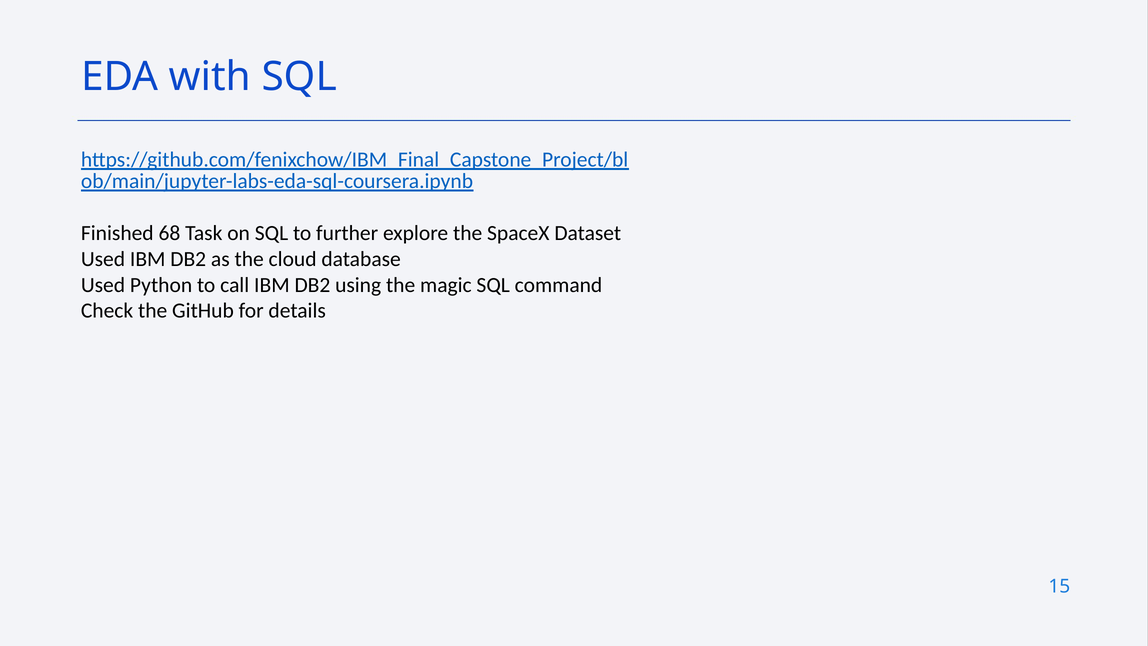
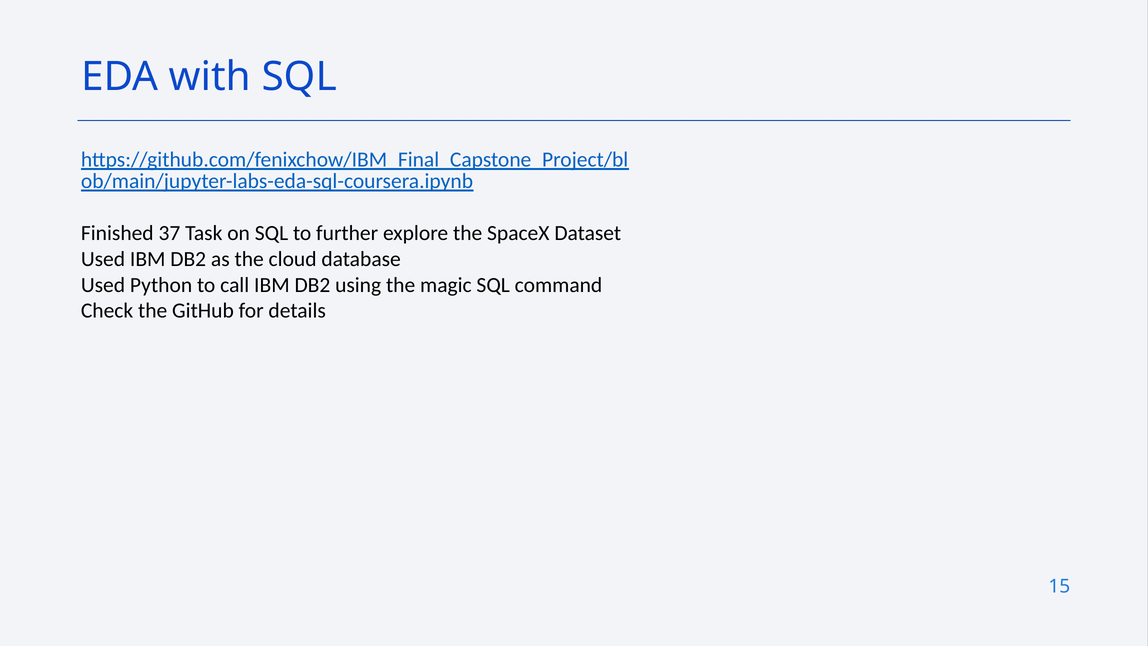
68: 68 -> 37 (169, 233)
